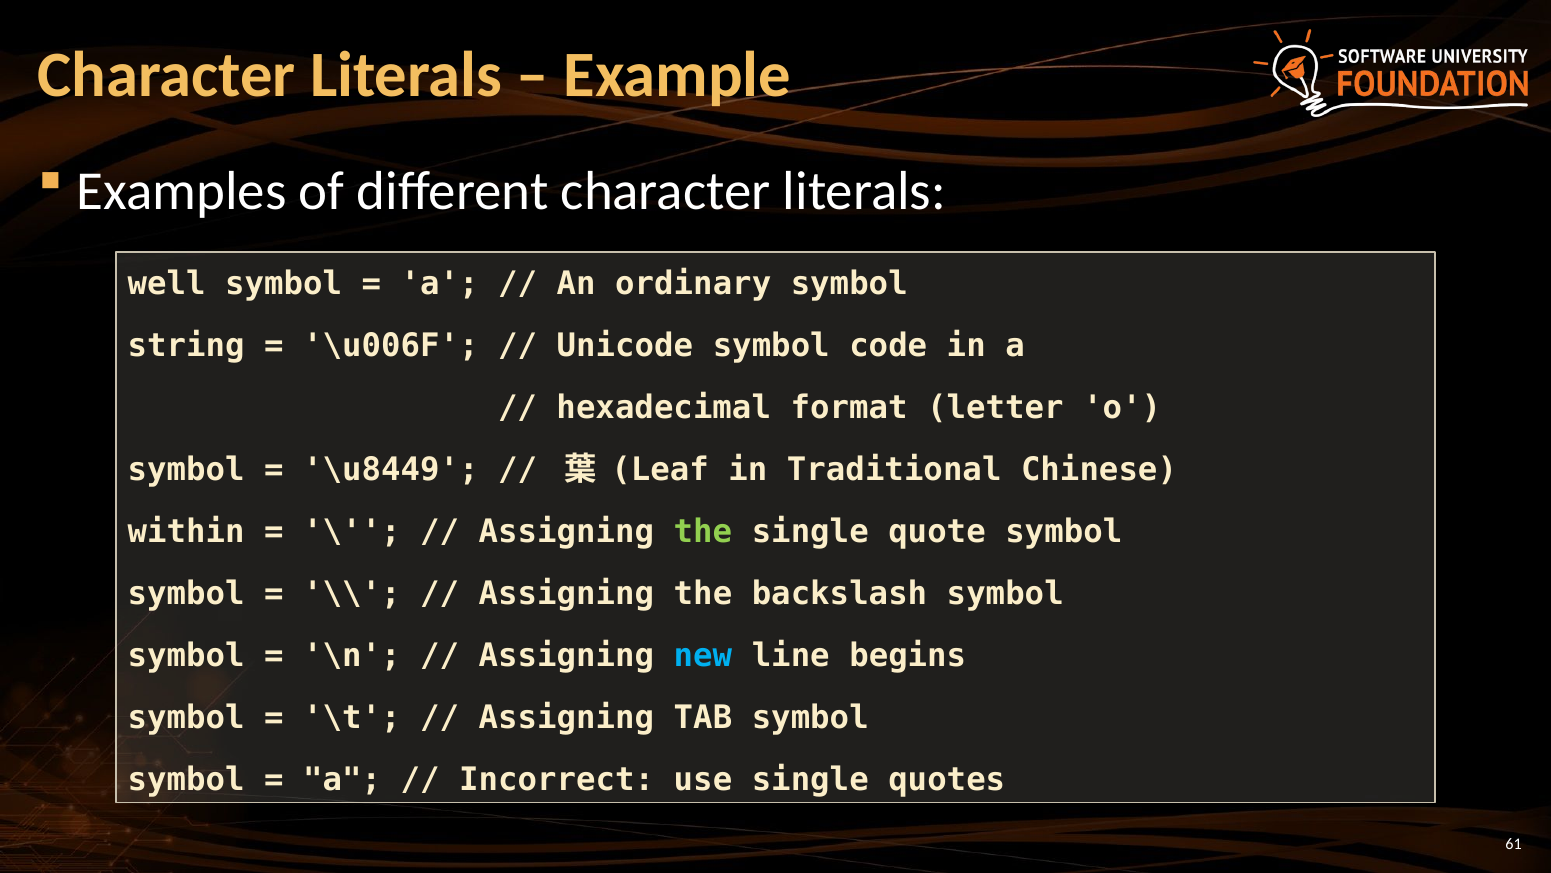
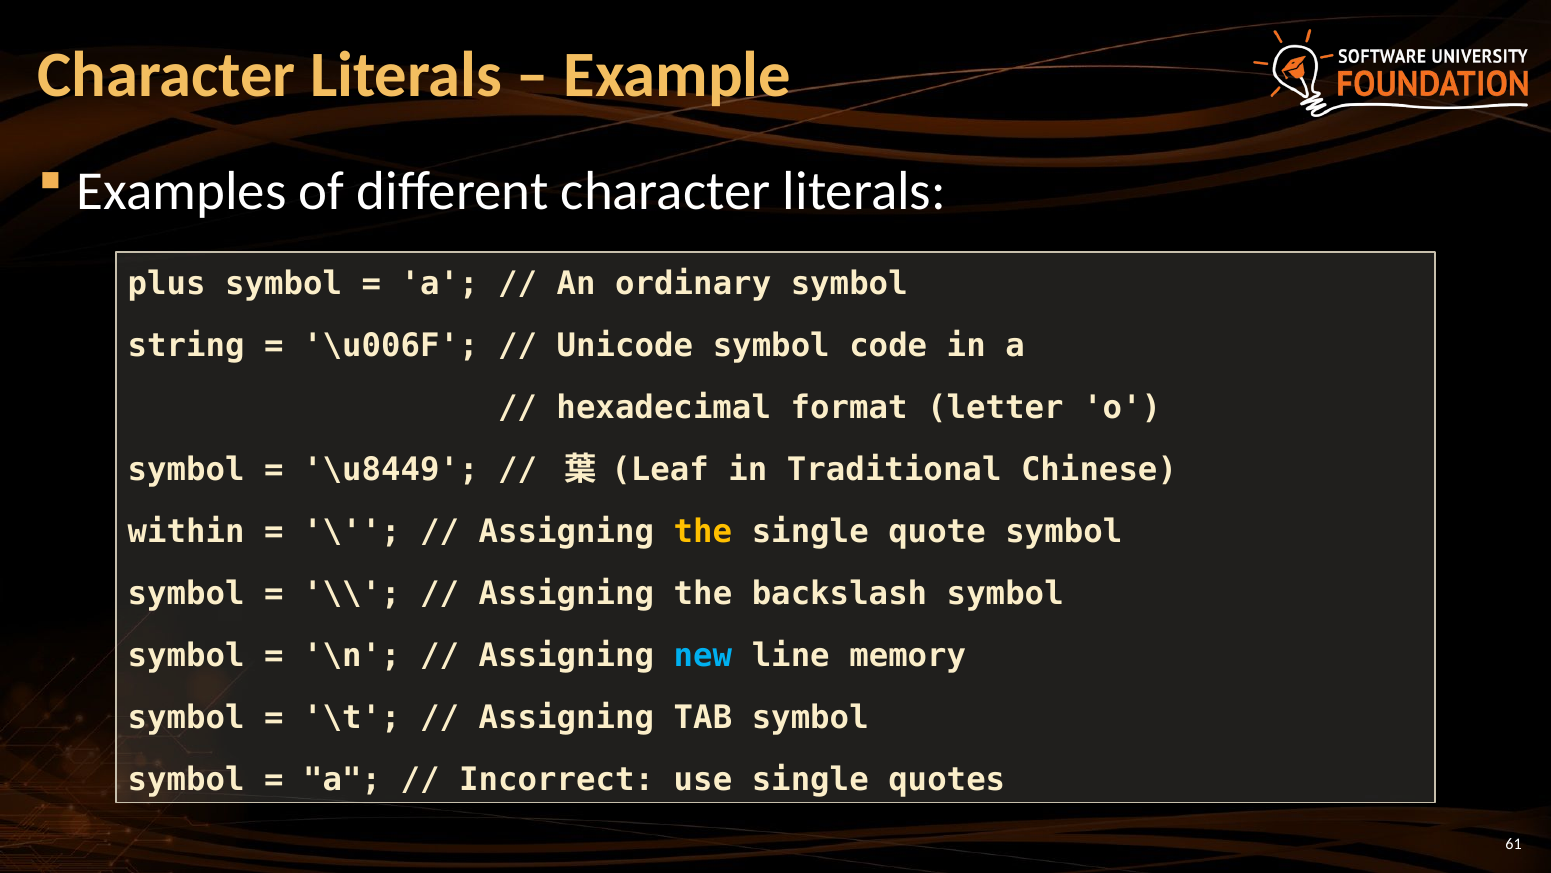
well: well -> plus (167, 283)
the colour: light green -> yellow (703, 531)
begins: begins -> memory (908, 655)
